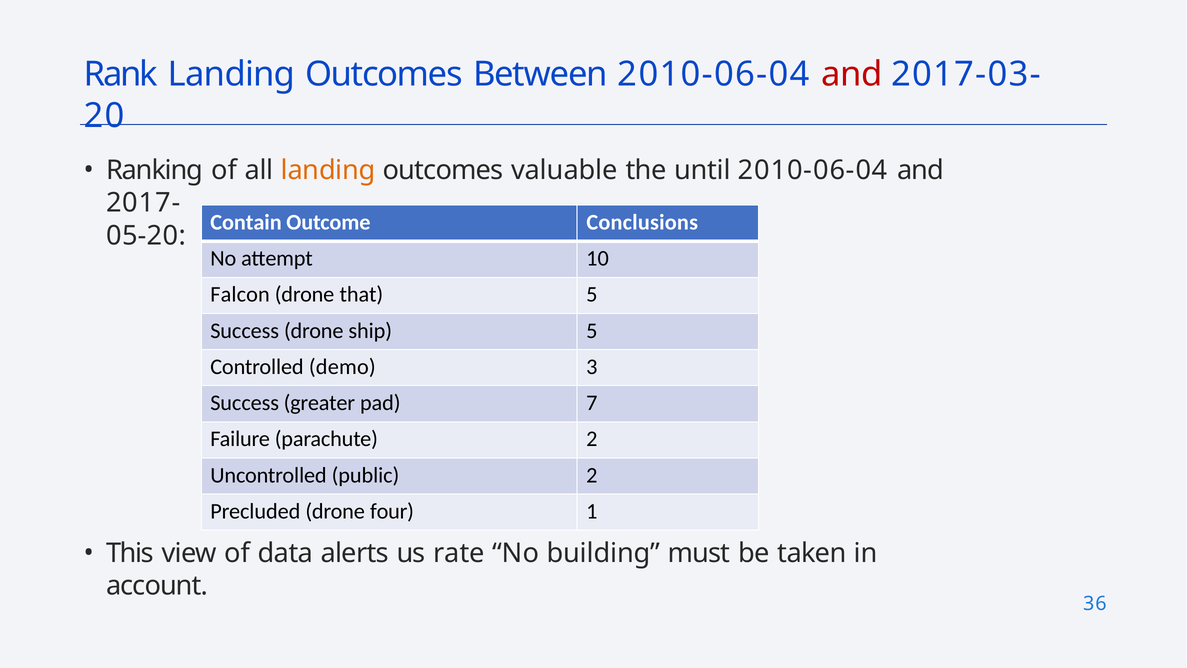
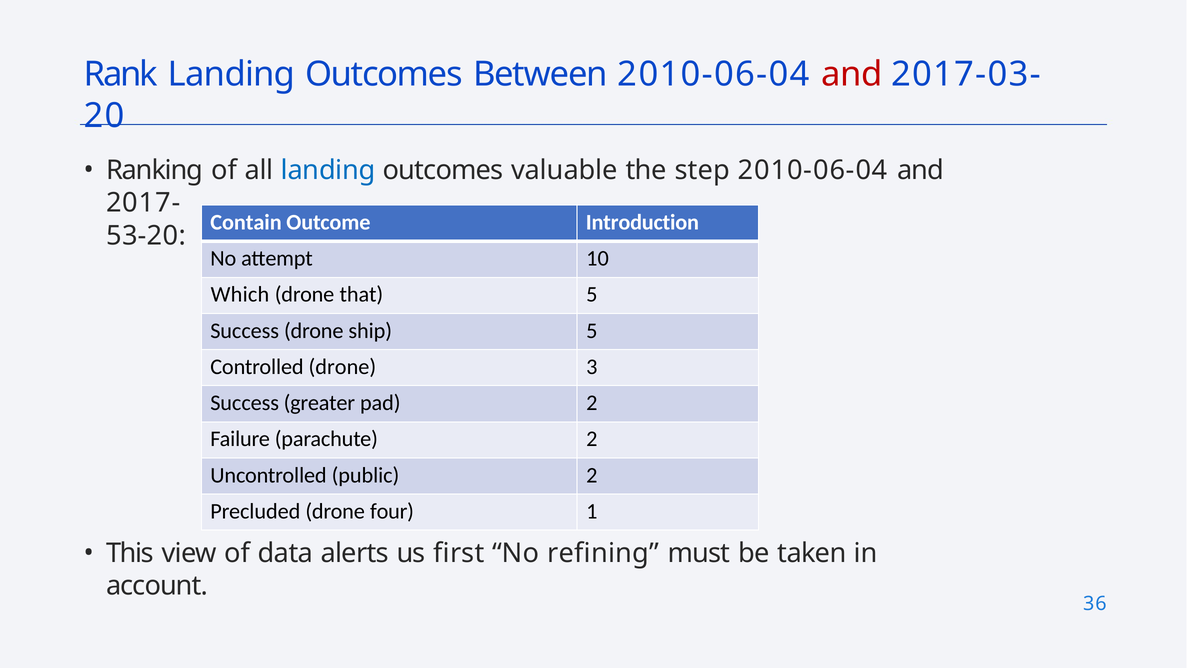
landing colour: orange -> blue (328, 170)
until: until -> step (702, 170)
Conclusions: Conclusions -> Introduction (642, 222)
05-20: 05-20 -> 53-20 (146, 236)
Falcon: Falcon -> Which (240, 294)
Controlled demo: demo -> drone (342, 367)
pad 7: 7 -> 2 (592, 403)
rate: rate -> first (459, 553)
building: building -> refining (603, 553)
